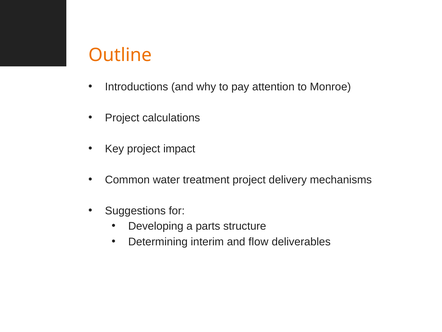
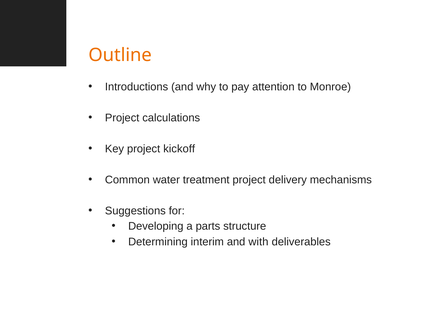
impact: impact -> kickoff (179, 149)
flow: flow -> with (258, 241)
